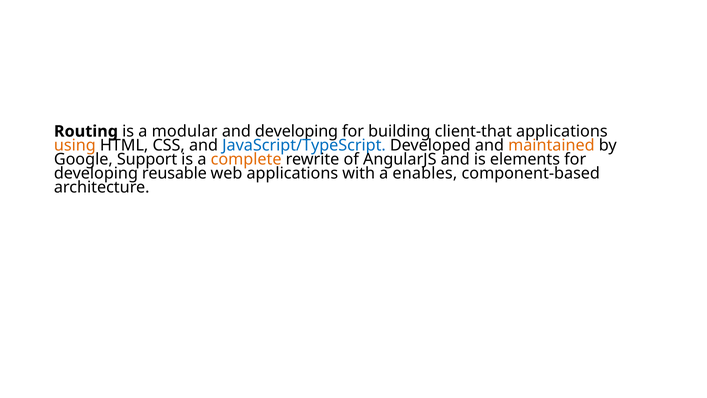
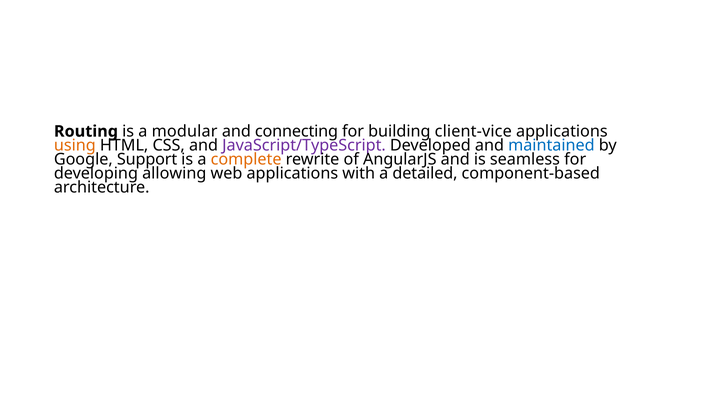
and developing: developing -> connecting (297, 131)
client-that: client-that -> client-vice (473, 131)
JavaScript/TypeScript colour: blue -> purple (304, 145)
maintained colour: orange -> blue (551, 145)
elements: elements -> seamless (525, 159)
reusable: reusable -> allowing (174, 173)
enables: enables -> detailed (425, 173)
